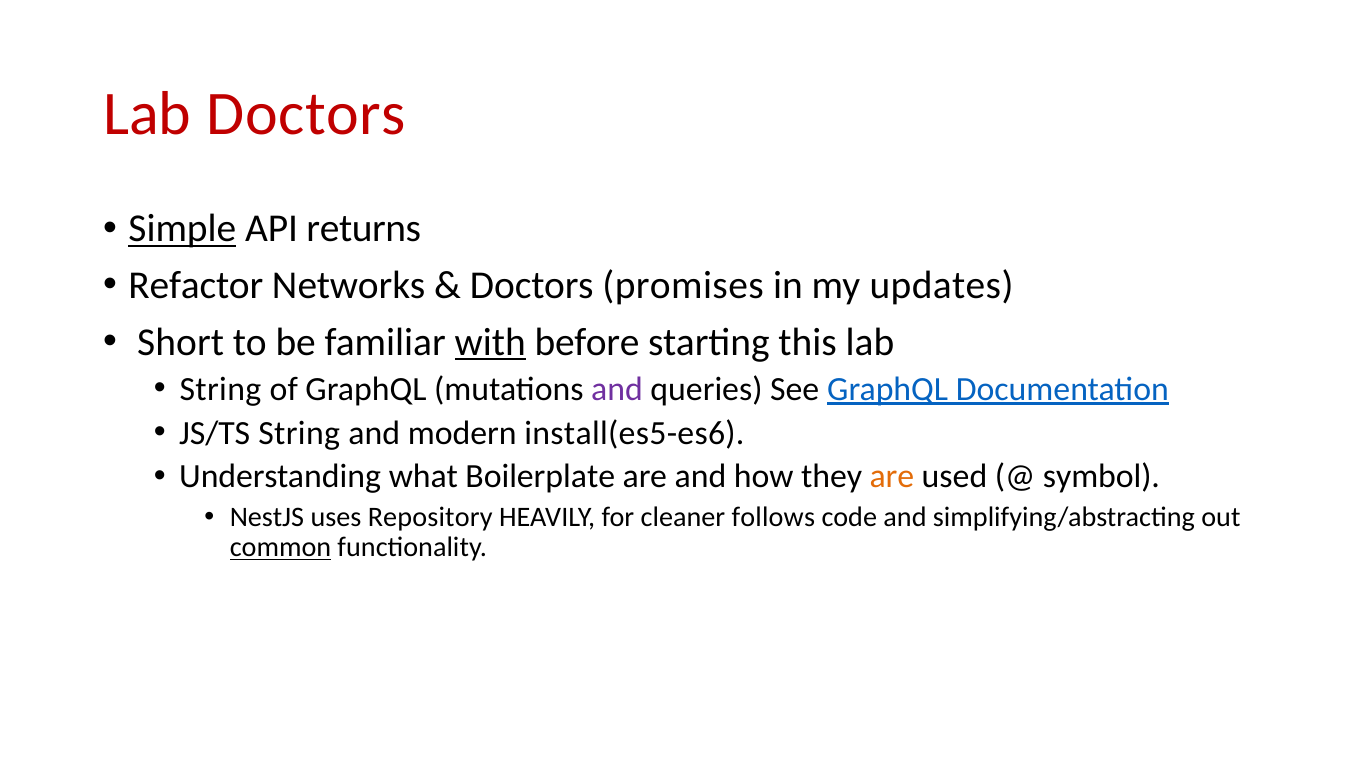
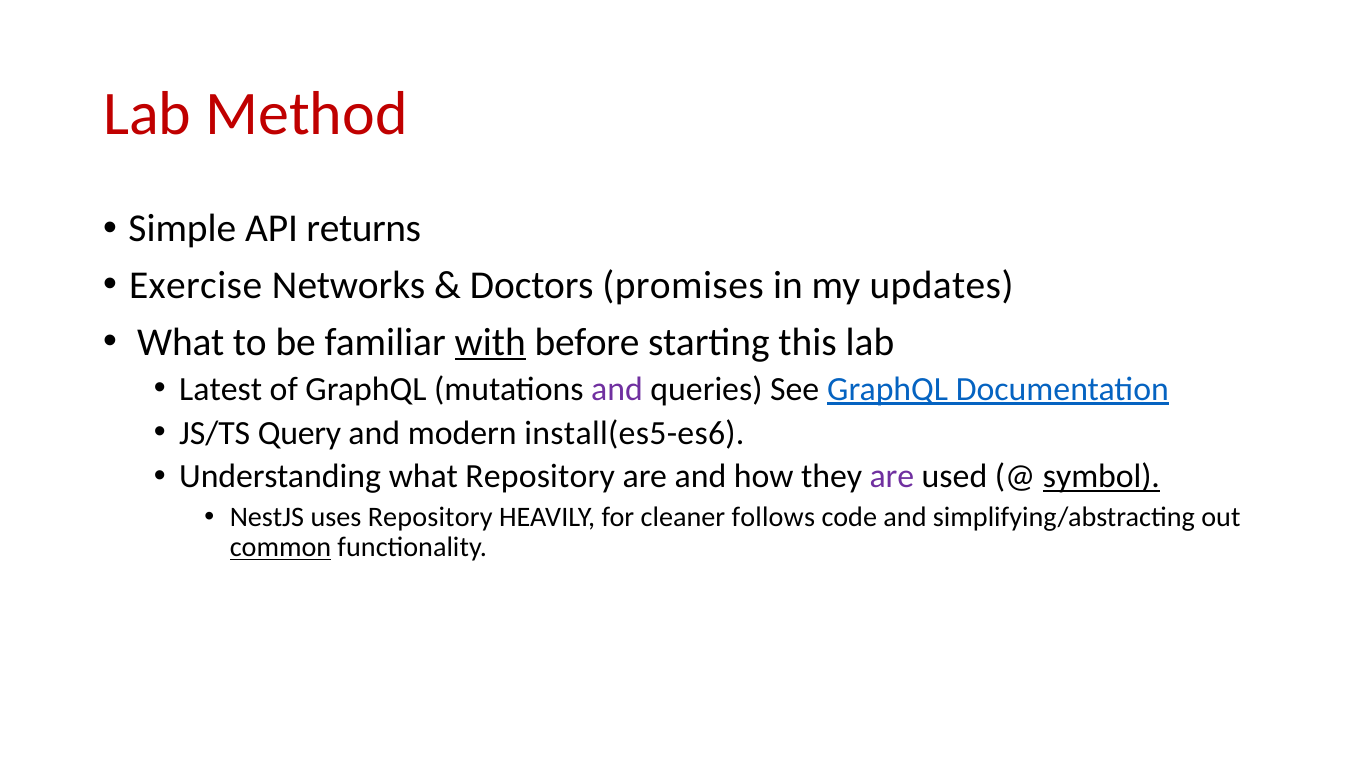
Lab Doctors: Doctors -> Method (306, 114)
Simple underline: present -> none (182, 229)
Refactor: Refactor -> Exercise (196, 285)
Short: Short -> What (181, 342)
String: String -> Latest (221, 389)
JS/TS String: String -> Query (299, 433)
what Boilerplate: Boilerplate -> Repository (540, 476)
are colour: orange -> purple (892, 476)
symbol underline: none -> present (1101, 476)
